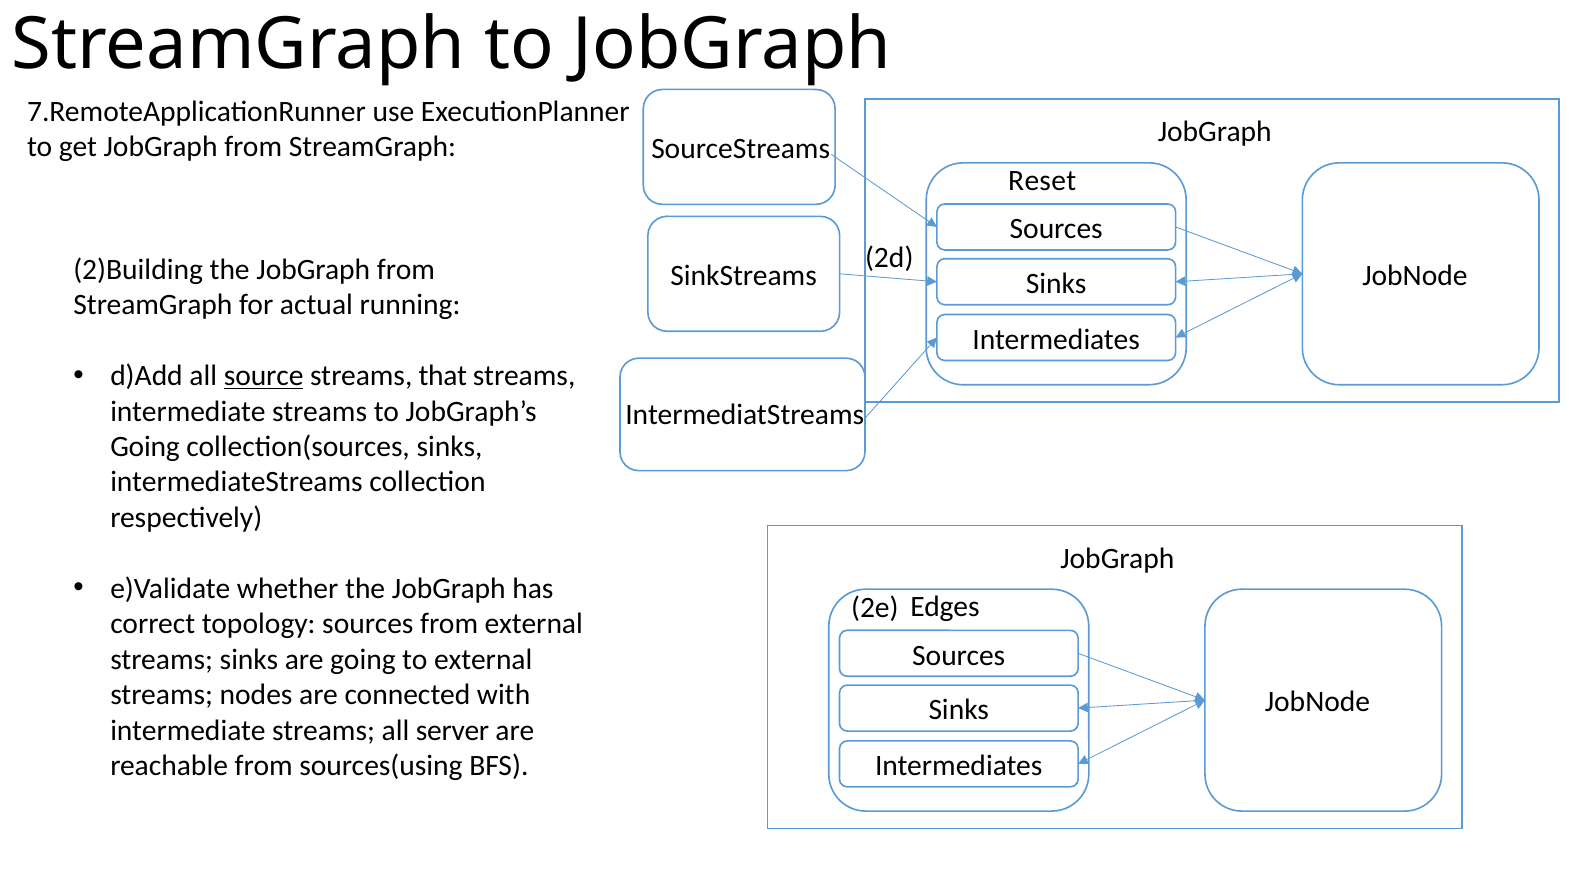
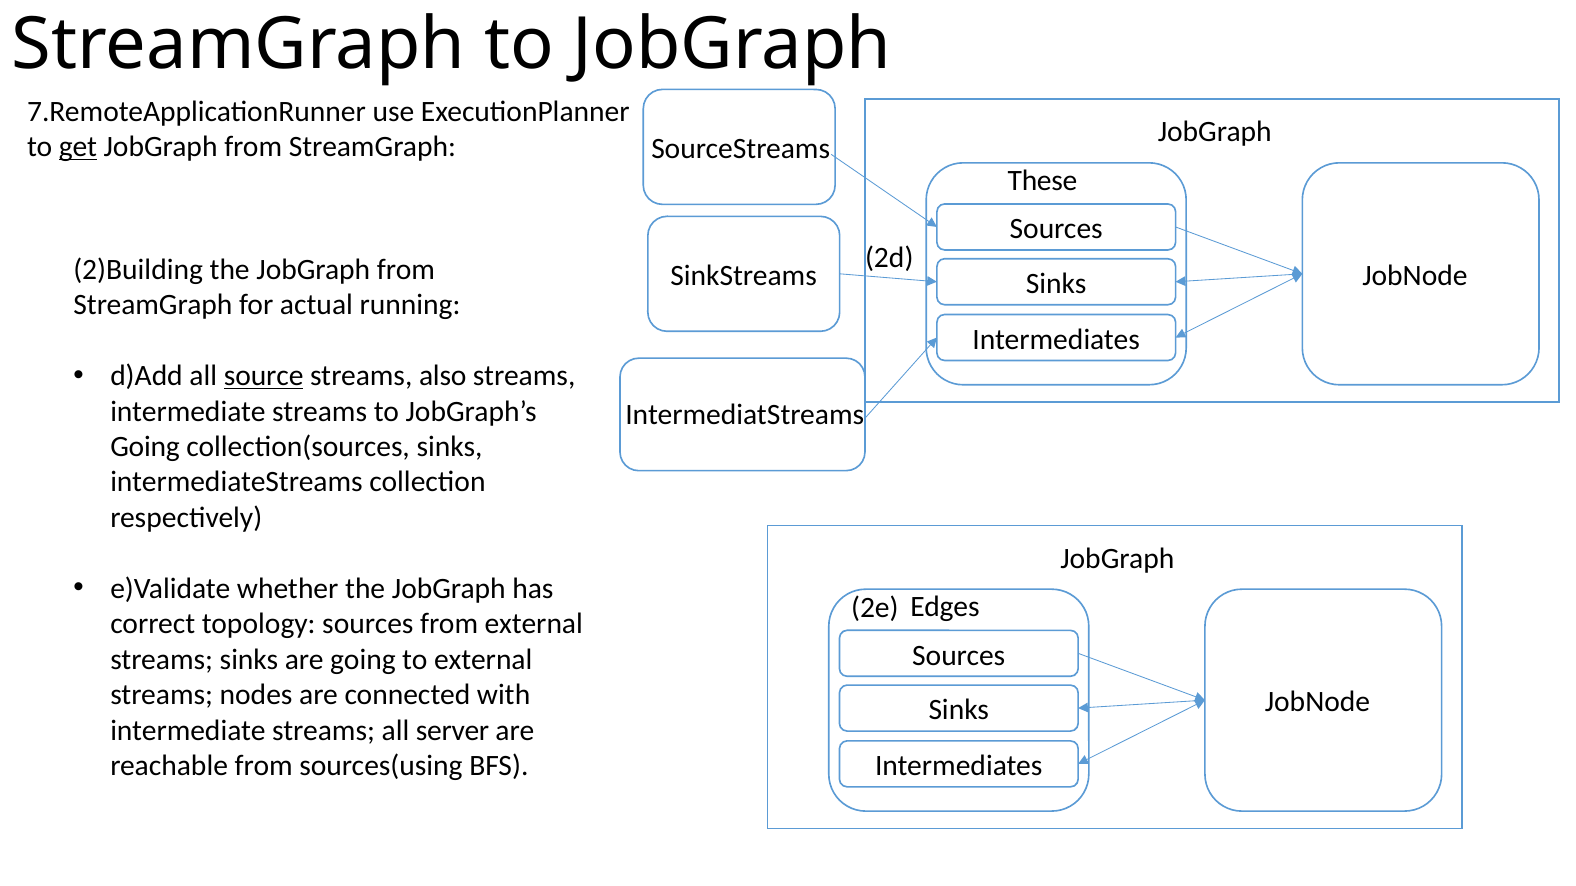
get underline: none -> present (78, 147)
Reset: Reset -> These (1042, 181)
that: that -> also (443, 376)
